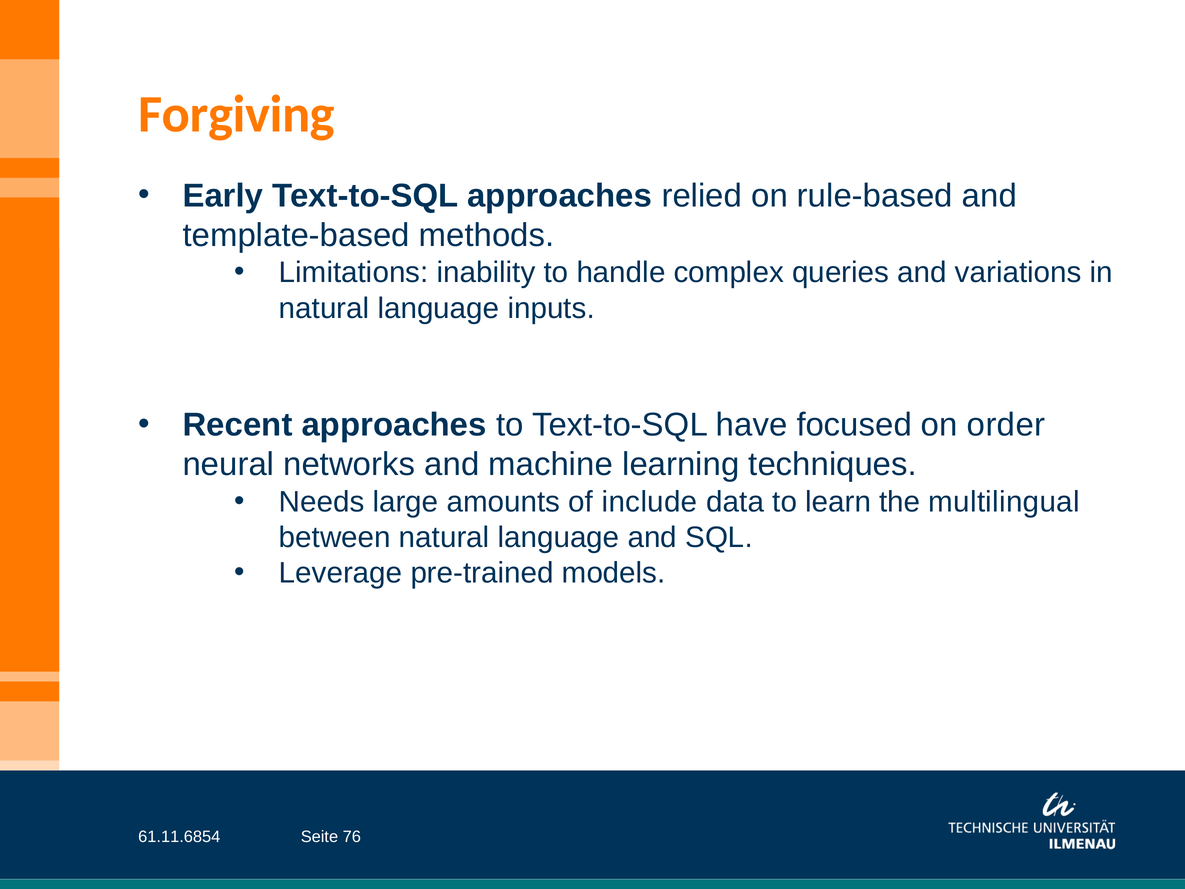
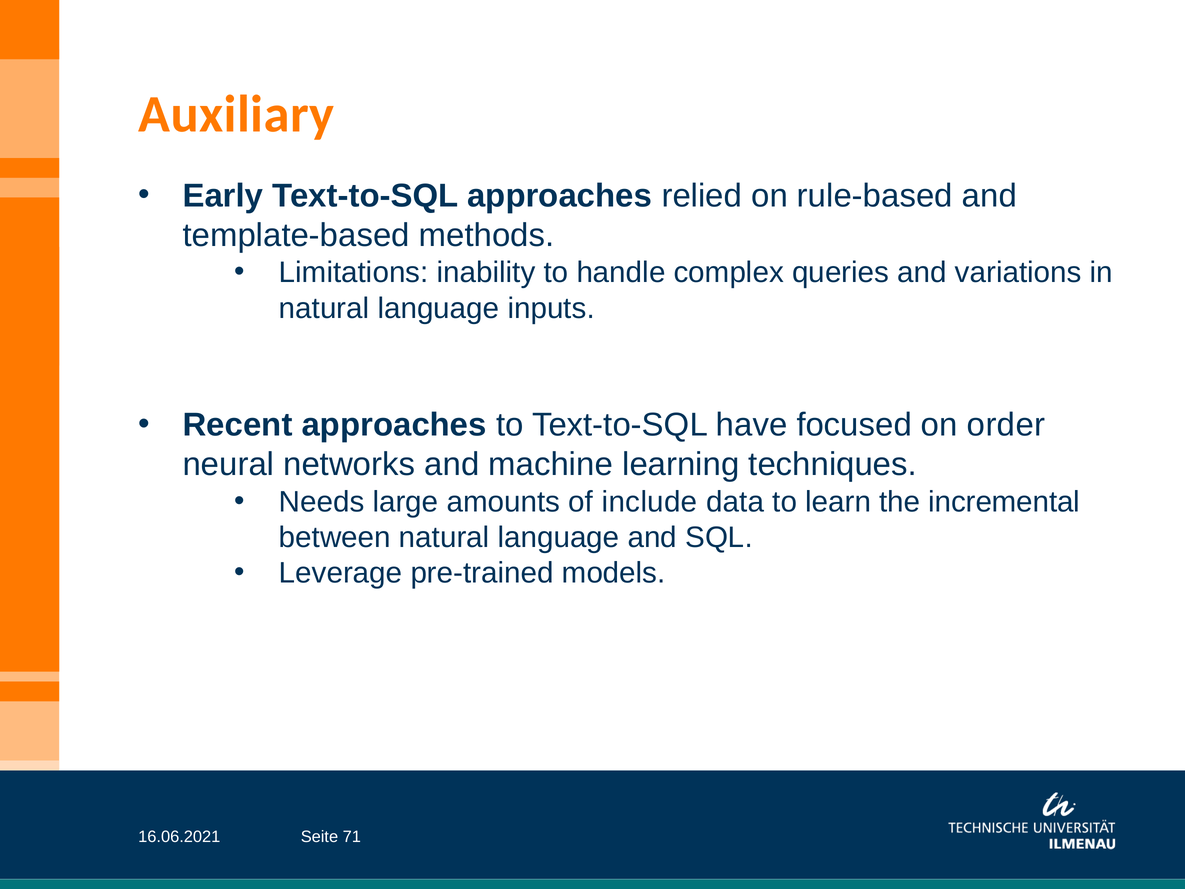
Forgiving: Forgiving -> Auxiliary (236, 114)
multilingual: multilingual -> incremental (1004, 502)
61.11.6854: 61.11.6854 -> 16.06.2021 (179, 837)
76: 76 -> 71 (352, 837)
